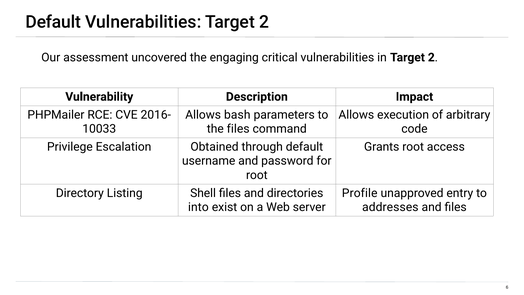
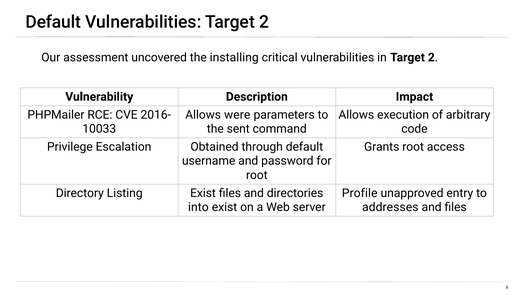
engaging: engaging -> installing (234, 57)
bash: bash -> were (237, 115)
the files: files -> sent (238, 129)
Listing Shell: Shell -> Exist (203, 193)
